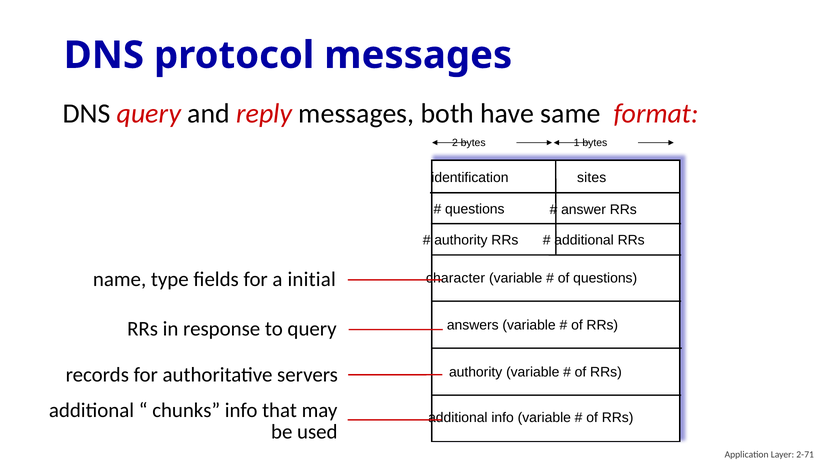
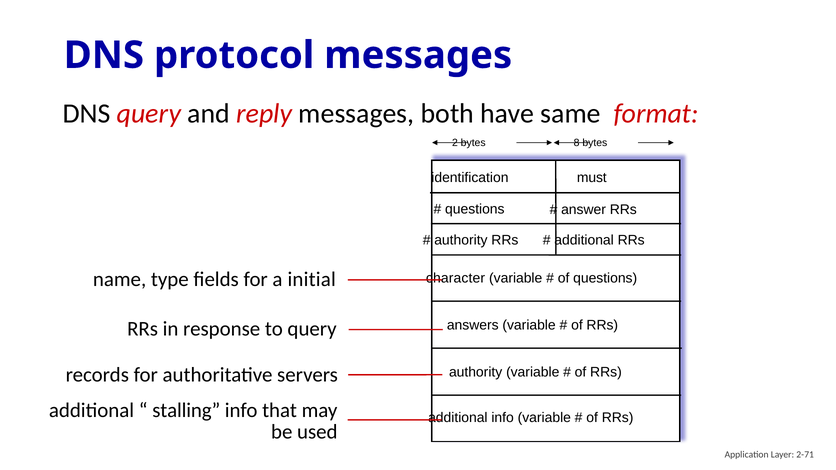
1: 1 -> 8 (577, 143)
sites: sites -> must (592, 178)
chunks: chunks -> stalling (186, 411)
